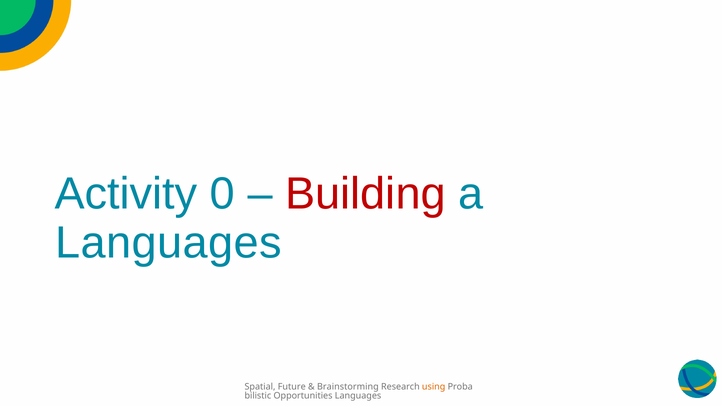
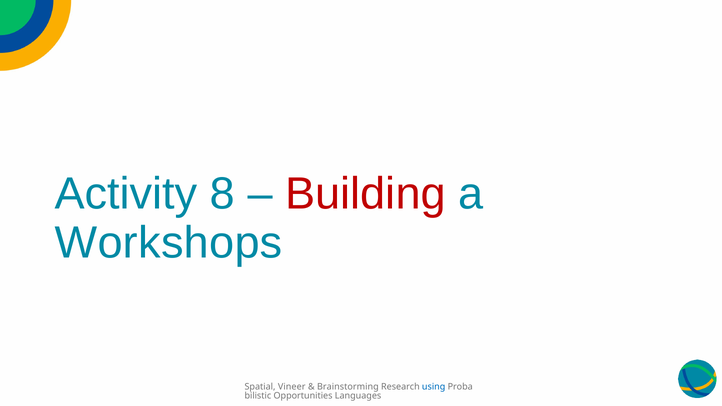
0: 0 -> 8 (223, 194)
Languages: Languages -> Workshops (169, 243)
Future: Future -> Vineer (292, 387)
using colour: orange -> blue (434, 387)
